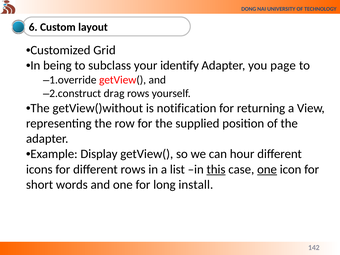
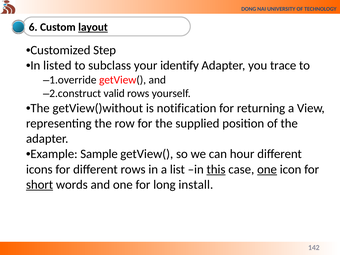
layout underline: none -> present (93, 27)
Grid: Grid -> Step (105, 50)
being: being -> listed (57, 66)
page: page -> trace (283, 66)
drag: drag -> valid (114, 93)
Display: Display -> Sample (99, 154)
short underline: none -> present (40, 185)
